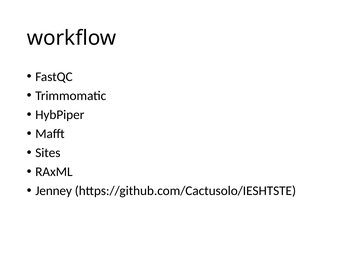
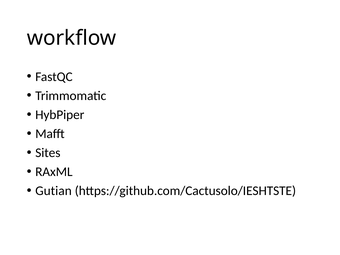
Jenney: Jenney -> Gutian (54, 191)
